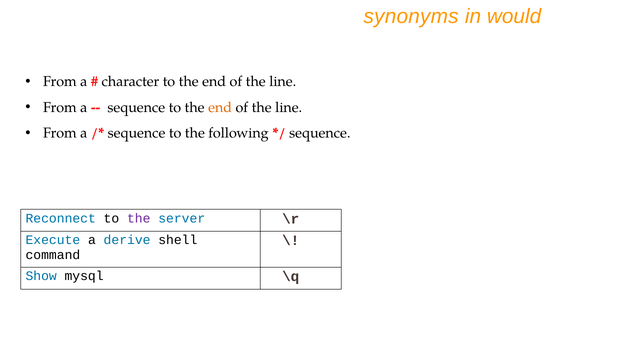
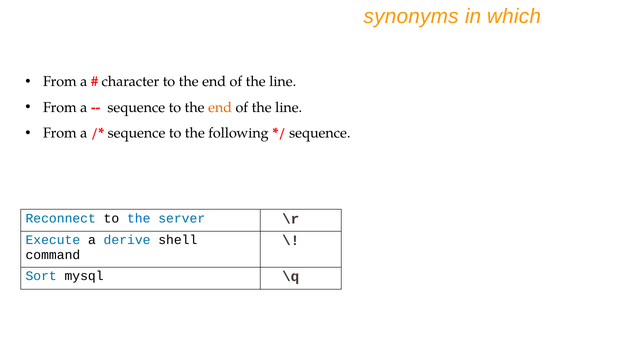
would: would -> which (514, 16)
the colour: purple -> blue (139, 218)
Show: Show -> Sort (41, 276)
